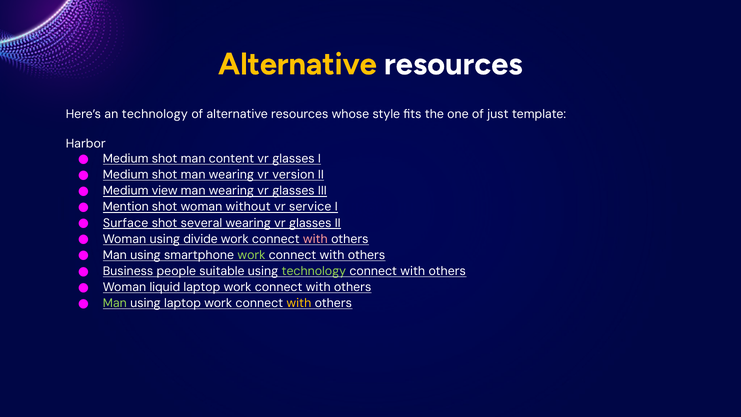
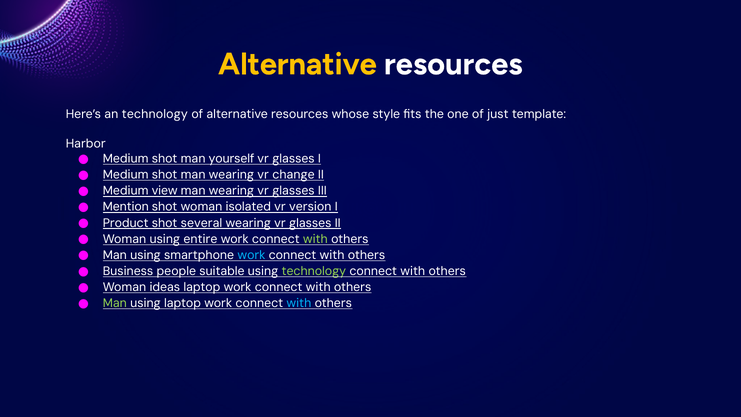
content: content -> yourself (231, 159)
version: version -> change (293, 175)
without: without -> isolated (248, 207)
service: service -> version (310, 207)
Surface: Surface -> Product (126, 223)
divide: divide -> entire (200, 239)
with colour: pink -> light green (315, 239)
work colour: light green -> light blue (251, 255)
liquid: liquid -> ideas (165, 287)
with colour: yellow -> light blue (299, 303)
